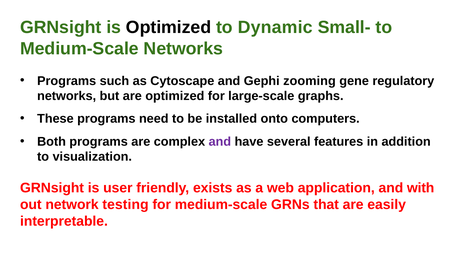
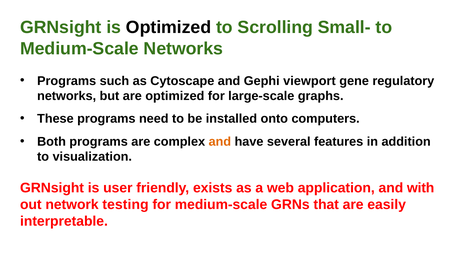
Dynamic: Dynamic -> Scrolling (275, 27)
zooming: zooming -> viewport (309, 81)
and colour: purple -> orange (220, 142)
